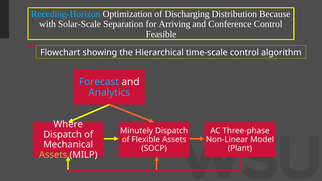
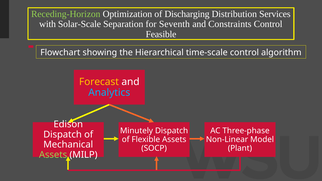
Receding-Horizon colour: light blue -> light green (66, 14)
Because: Because -> Services (275, 14)
Arriving: Arriving -> Seventh (174, 24)
Conference: Conference -> Constraints (230, 24)
Forecast colour: light blue -> yellow (99, 82)
Where: Where -> Edison (68, 124)
